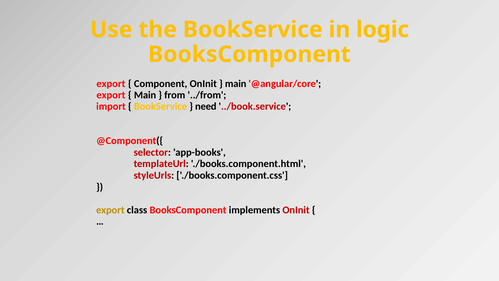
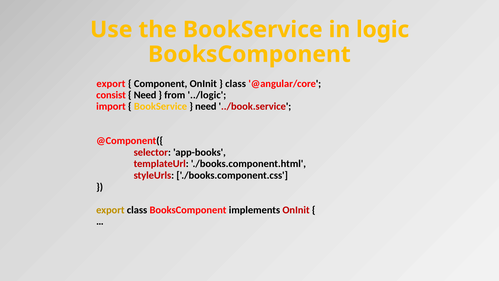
main: main -> class (236, 84)
export: export -> consist (111, 95)
Main: Main -> Need (145, 95)
../from: ../from -> ../logic (207, 95)
